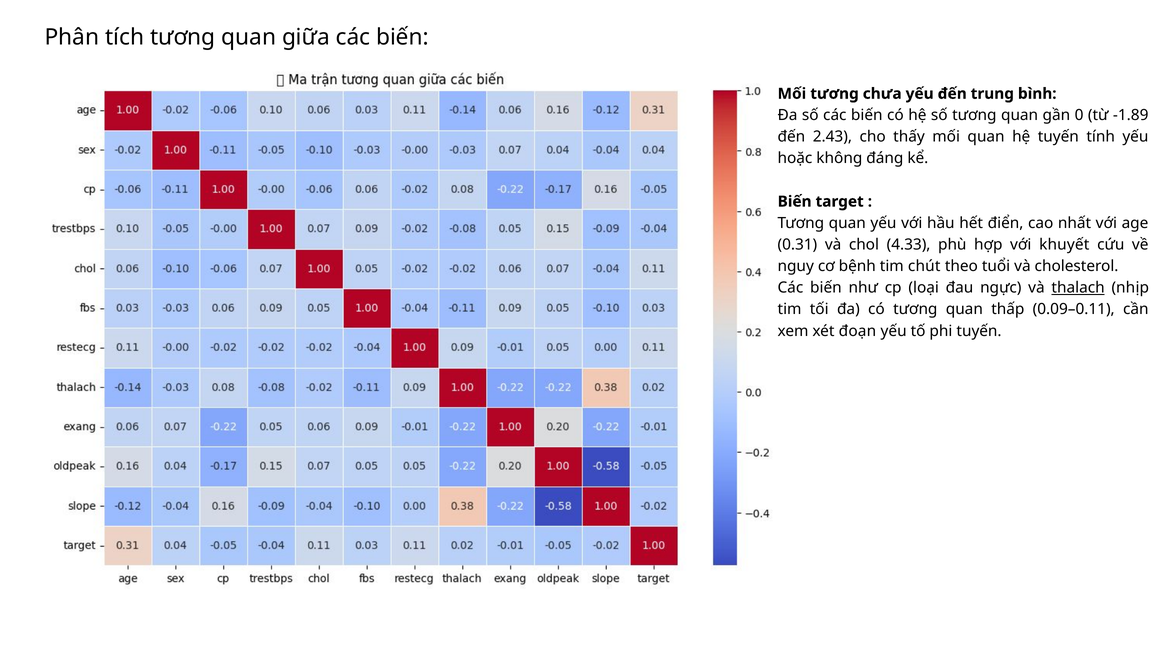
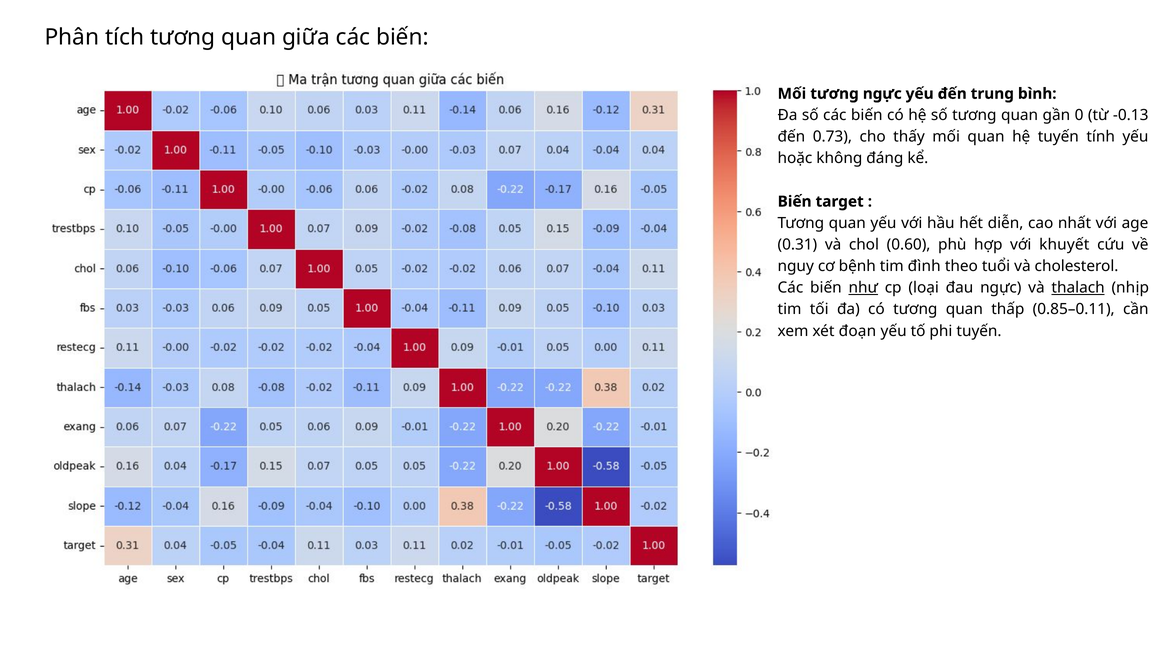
tương chưa: chưa -> ngực (882, 94)
-1.89: -1.89 -> -0.13 (1131, 115)
2.43: 2.43 -> 0.73 (832, 137)
điển: điển -> diễn (1006, 223)
4.33: 4.33 -> 0.60 (909, 245)
chút: chút -> đình (924, 266)
như underline: none -> present (863, 288)
0.09–0.11: 0.09–0.11 -> 0.85–0.11 (1074, 310)
